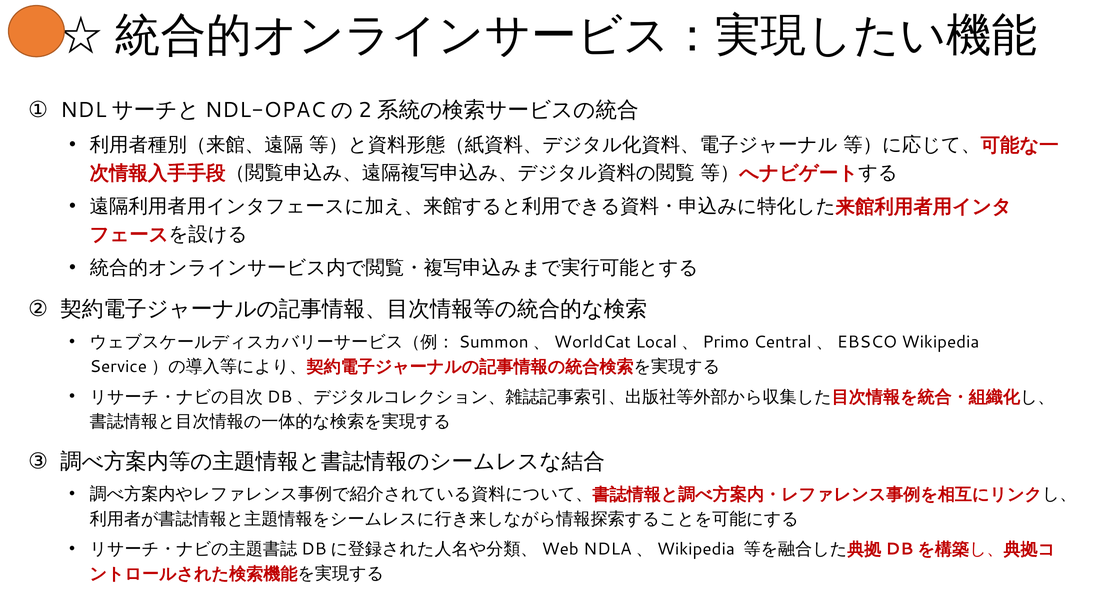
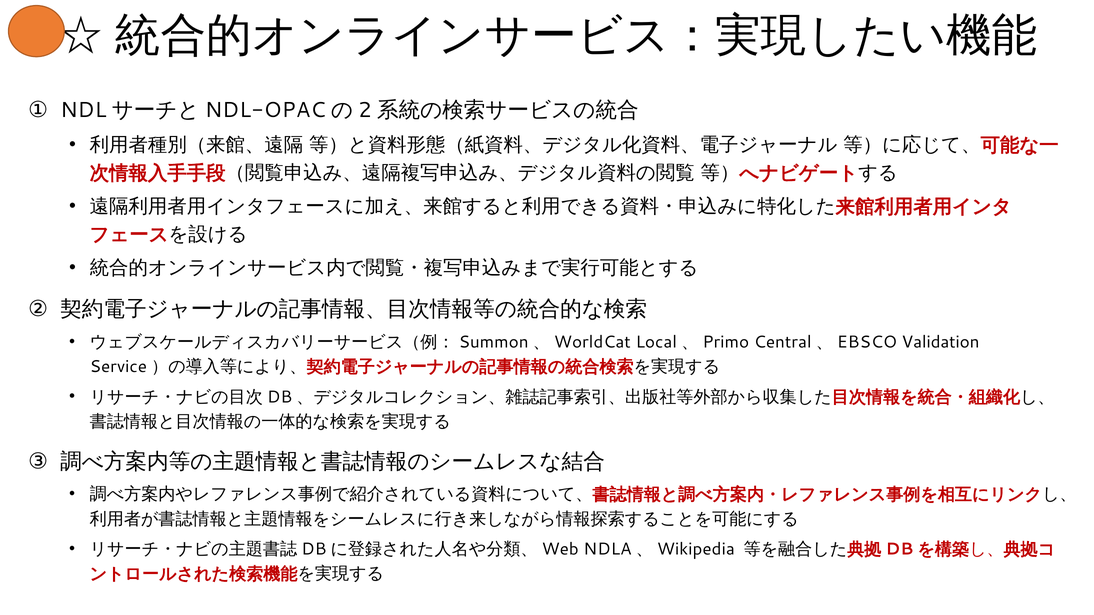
Wikipedia: Wikipedia -> Validation (941, 342)
